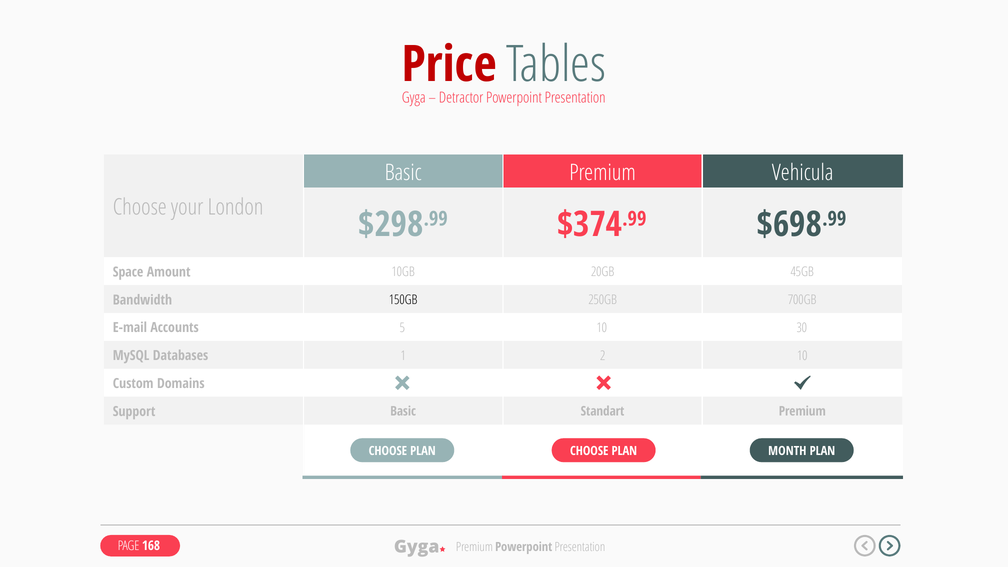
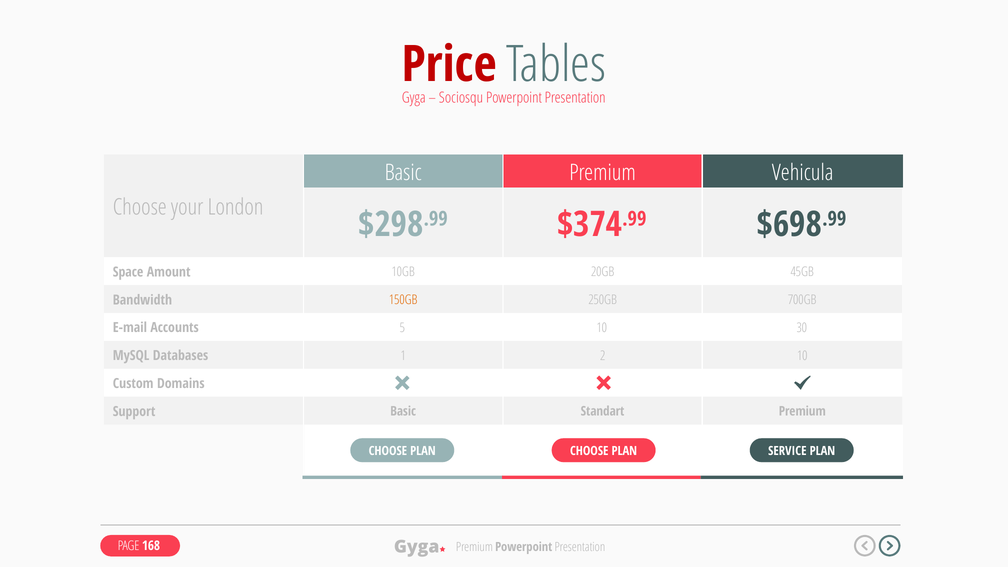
Detractor: Detractor -> Sociosqu (461, 98)
150GB colour: black -> orange (403, 300)
MONTH: MONTH -> SERVICE (787, 451)
